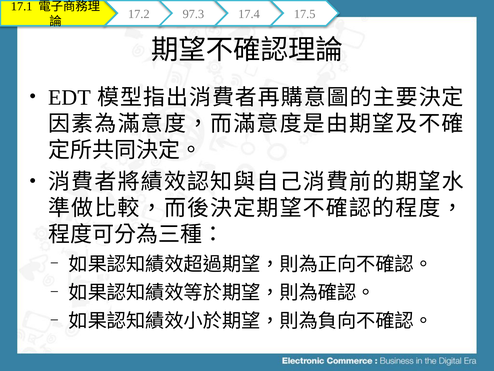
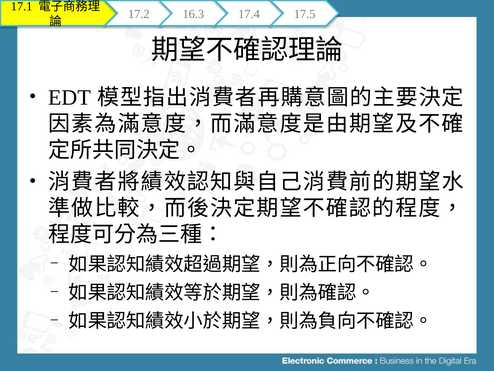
97.3: 97.3 -> 16.3 (193, 14)
